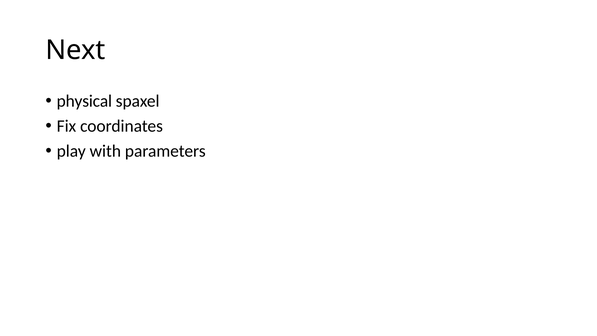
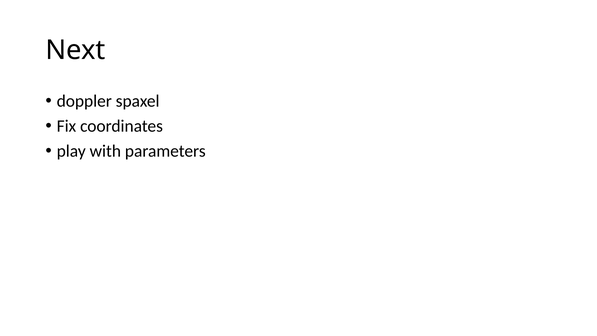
physical: physical -> doppler (84, 101)
